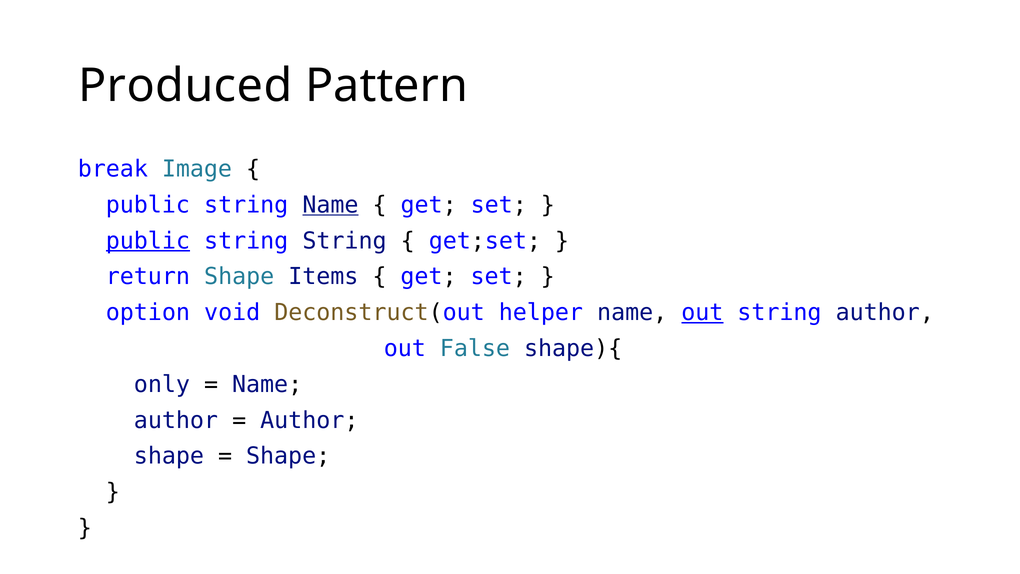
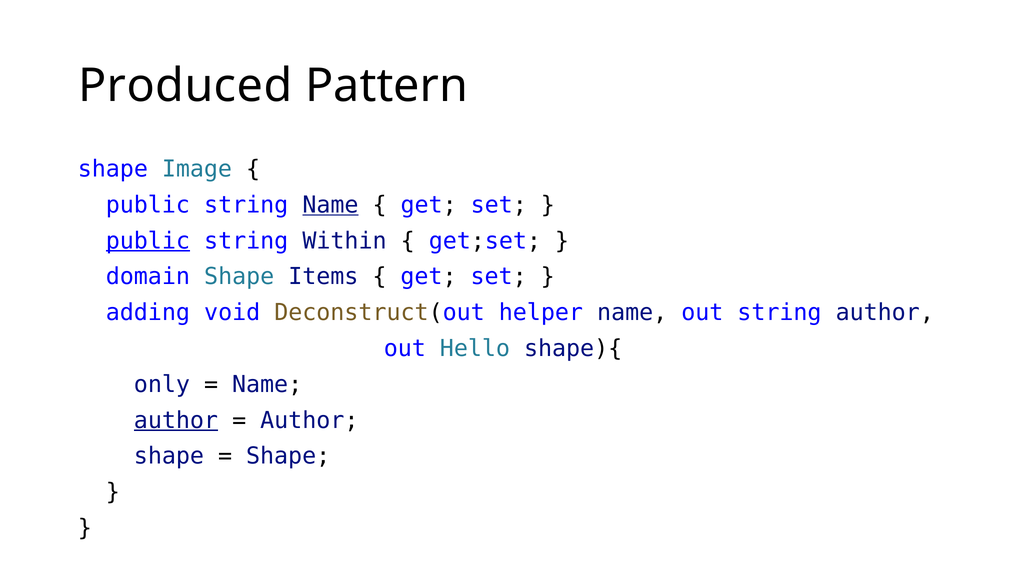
break: break -> shape (113, 169)
string String: String -> Within (345, 241)
return: return -> domain (148, 277)
option: option -> adding (148, 313)
out underline: present -> none (702, 313)
False: False -> Hello (475, 348)
author underline: none -> present (176, 420)
